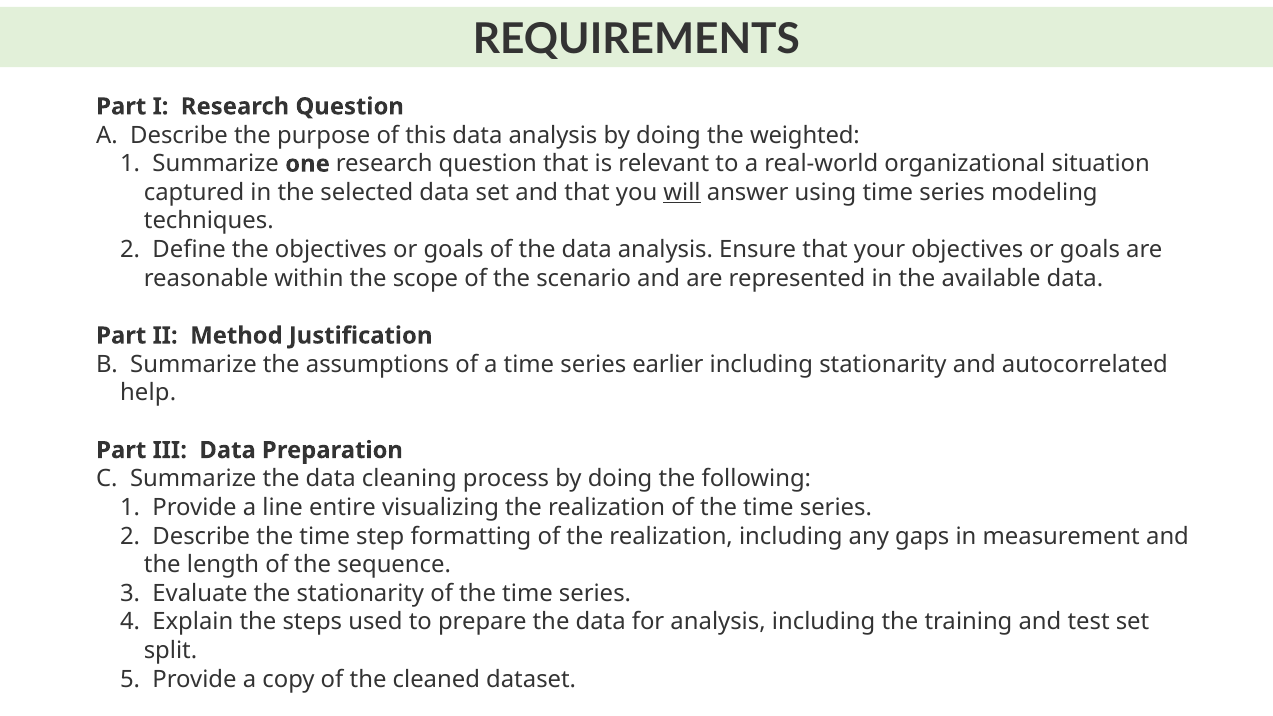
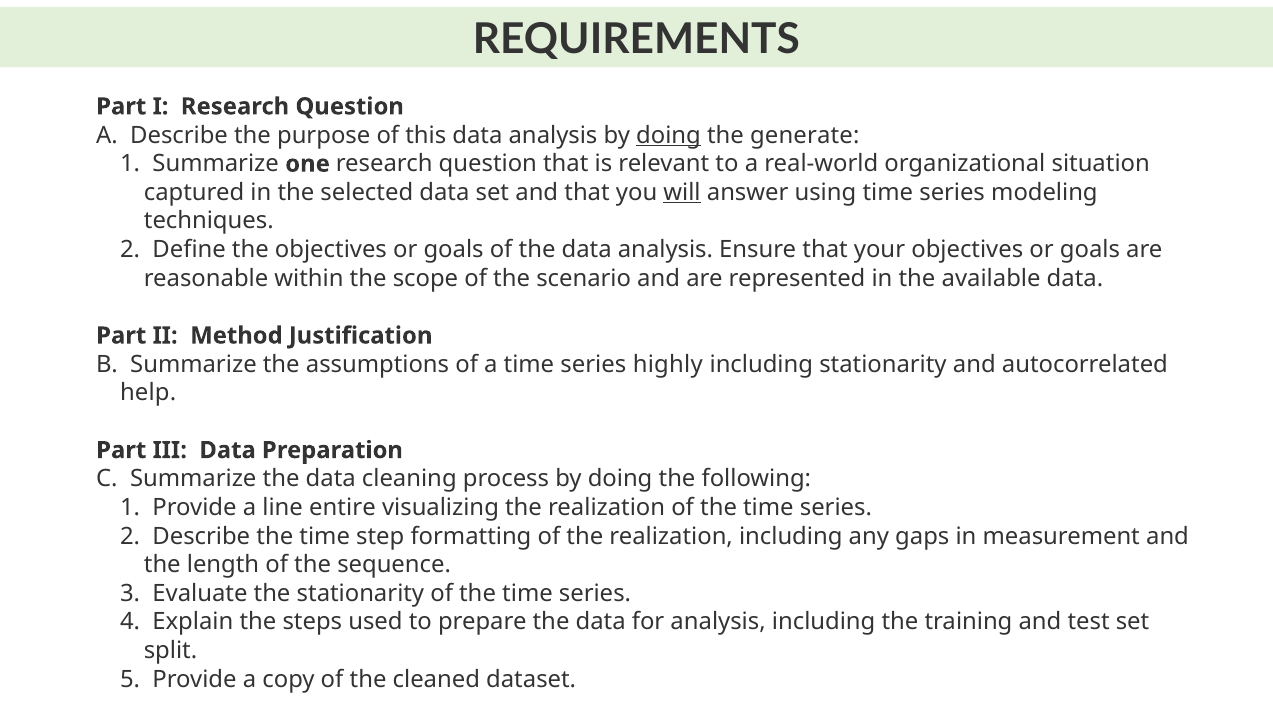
doing underline: none -> present (669, 135)
weighted: weighted -> generate (805, 135)
earlier: earlier -> highly (668, 364)
